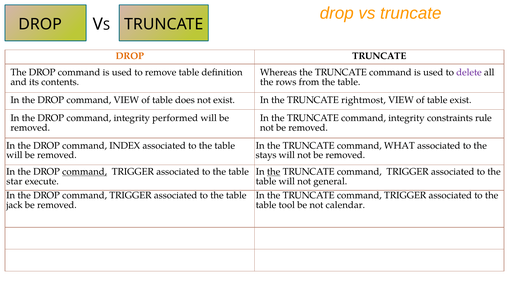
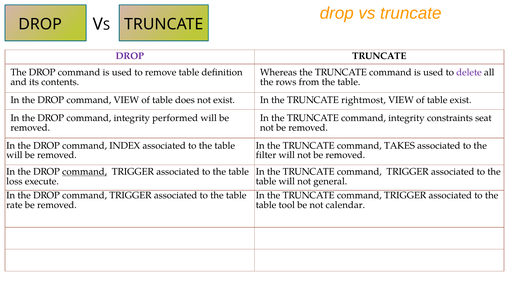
DROP colour: orange -> purple (130, 56)
rule: rule -> seat (483, 118)
WHAT: WHAT -> TAKES (399, 146)
stays: stays -> filter (266, 155)
the underline: present -> none (274, 172)
star: star -> loss (14, 182)
jack: jack -> rate (14, 205)
